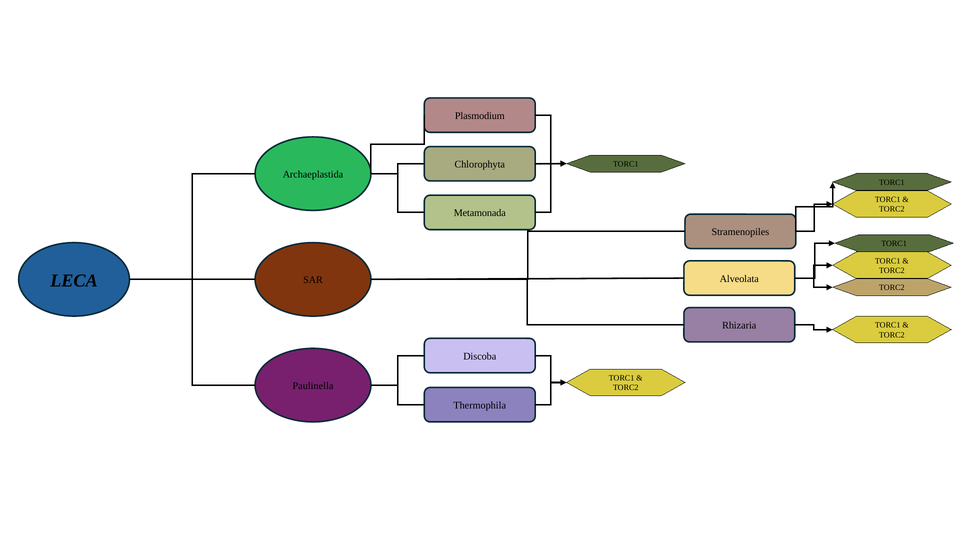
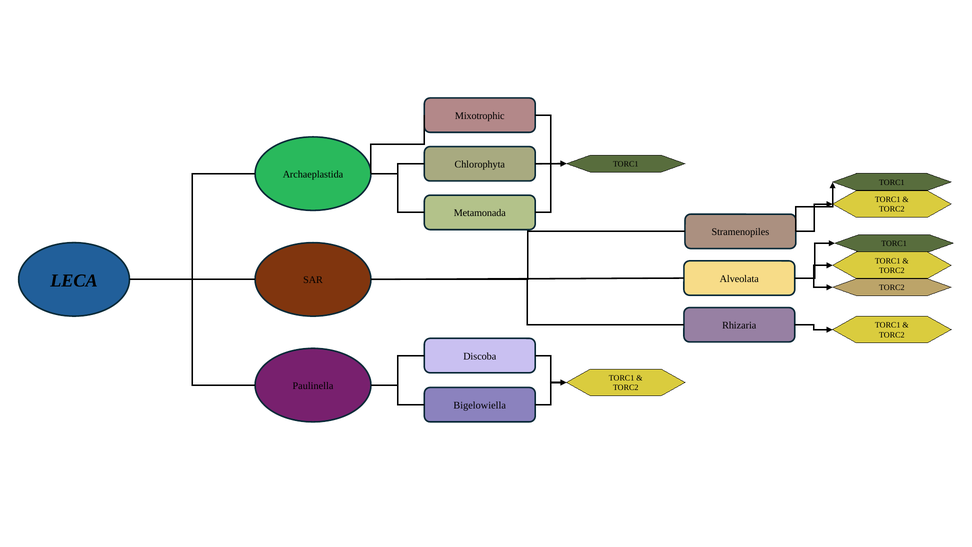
Plasmodium: Plasmodium -> Mixotrophic (480, 116)
Thermophila: Thermophila -> Bigelowiella (480, 405)
